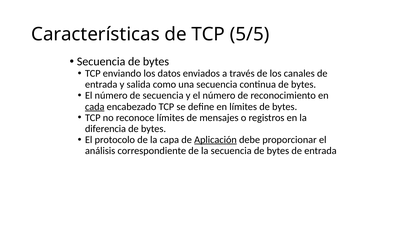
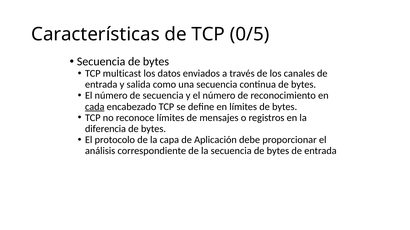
5/5: 5/5 -> 0/5 (250, 34)
enviando: enviando -> multicast (122, 74)
Aplicación underline: present -> none (215, 140)
